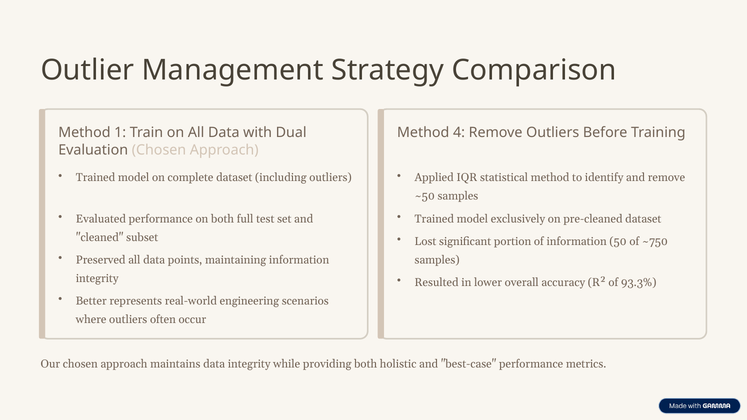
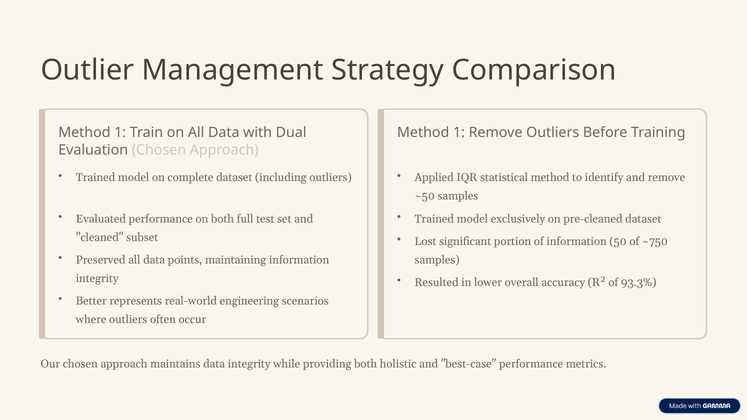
4: 4 -> 1 (459, 133)
